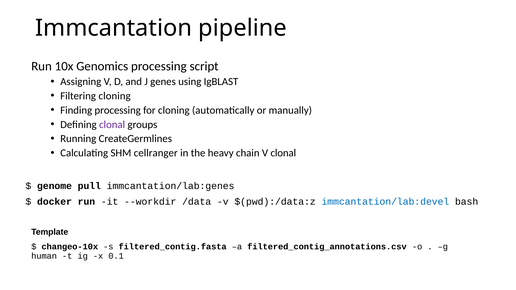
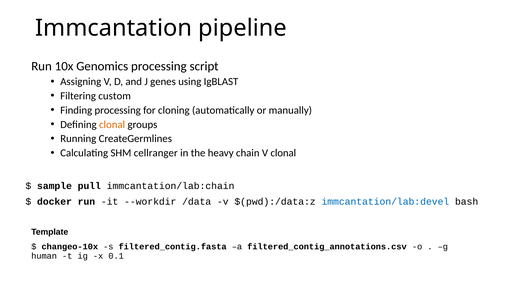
Filtering cloning: cloning -> custom (115, 96)
clonal colour: purple -> orange (112, 125)
genome: genome -> sample (54, 186)
immcantation/lab:genes: immcantation/lab:genes -> immcantation/lab:chain (171, 186)
